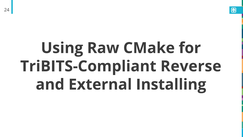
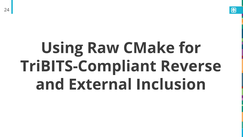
Installing: Installing -> Inclusion (171, 84)
